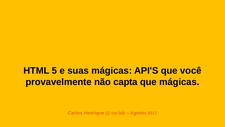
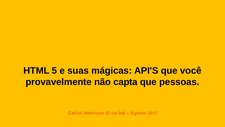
que mágicas: mágicas -> pessoas (179, 82)
